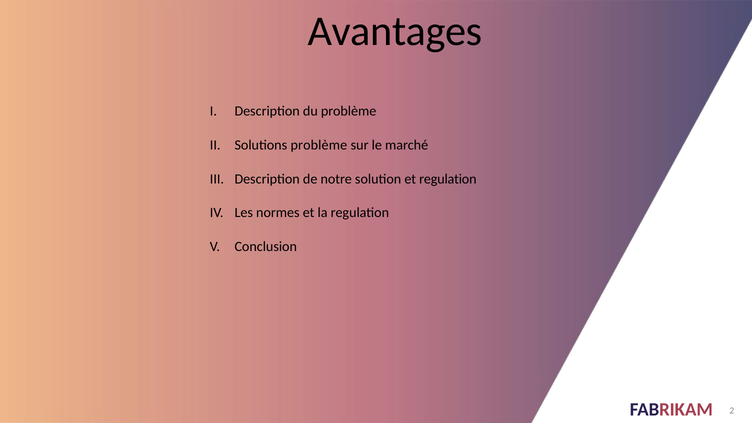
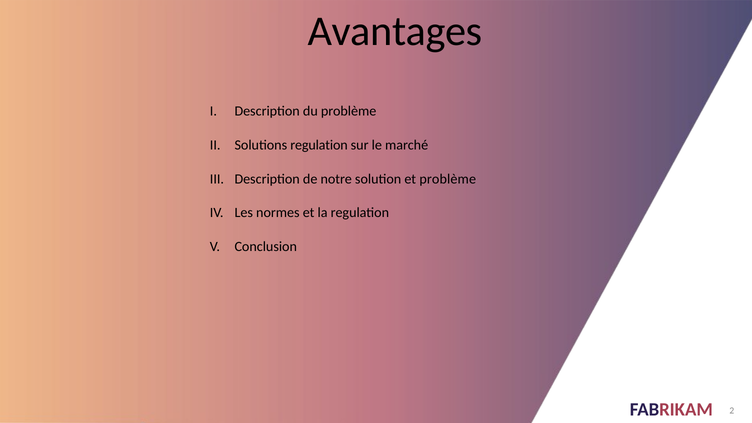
Solutions problème: problème -> regulation (319, 145)
et regulation: regulation -> problème (448, 179)
